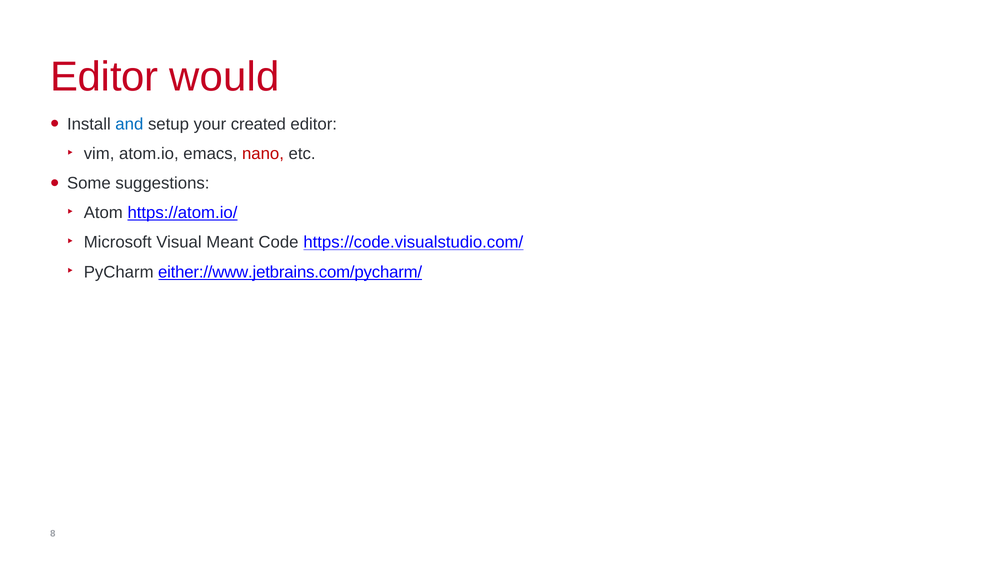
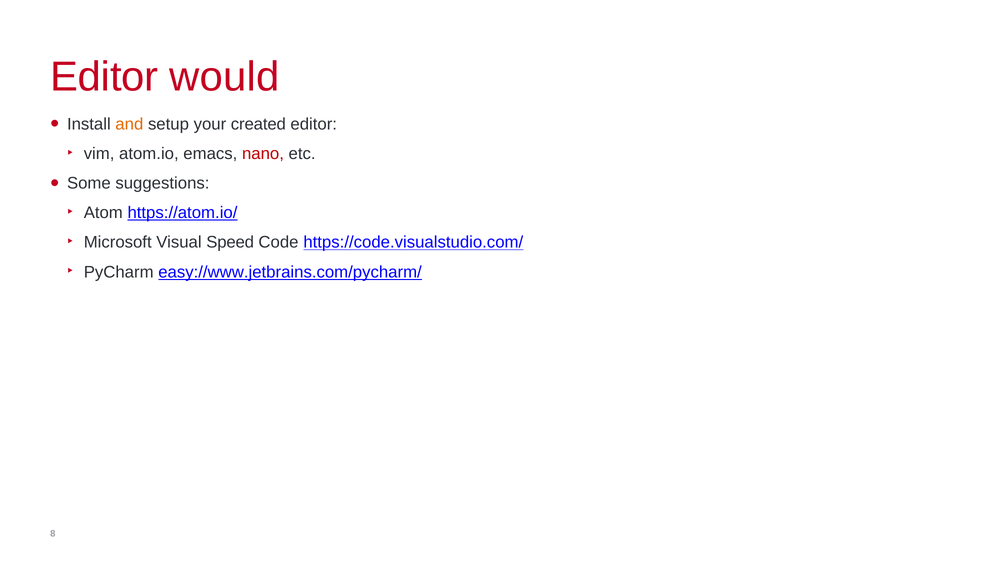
and colour: blue -> orange (129, 124)
Meant: Meant -> Speed (230, 243)
either://www.jetbrains.com/pycharm/: either://www.jetbrains.com/pycharm/ -> easy://www.jetbrains.com/pycharm/ (290, 272)
